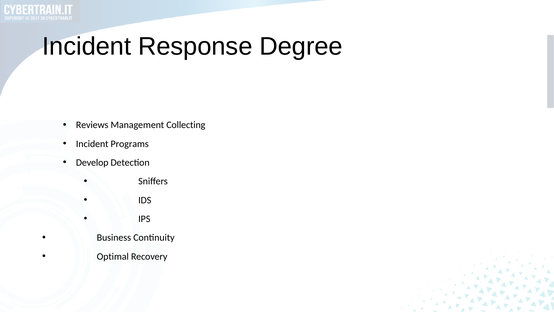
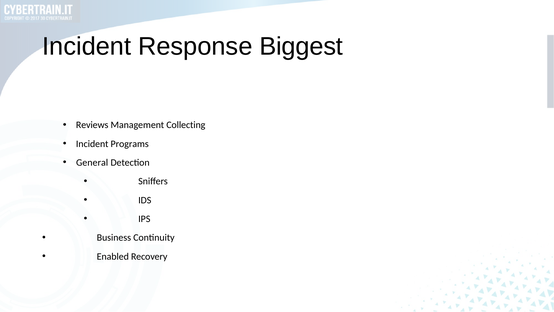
Degree: Degree -> Biggest (301, 47)
Develop: Develop -> General (92, 162)
Optimal: Optimal -> Enabled (113, 256)
